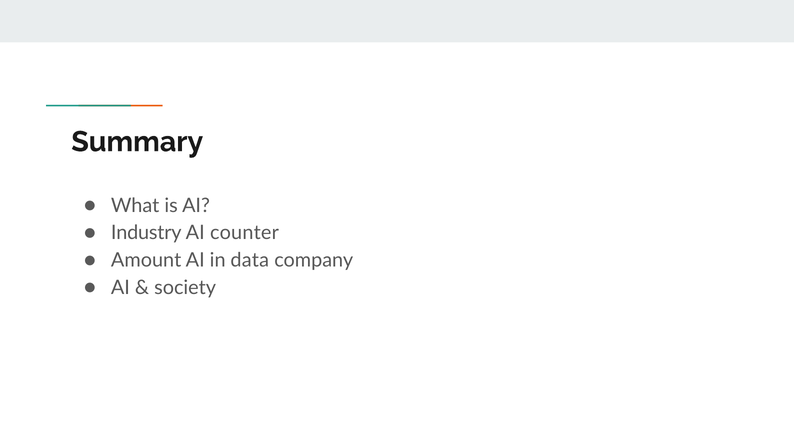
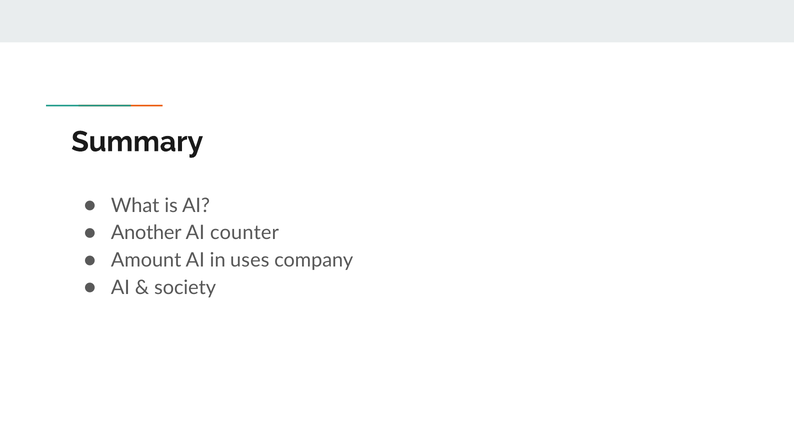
Industry: Industry -> Another (146, 233)
data: data -> uses (250, 260)
